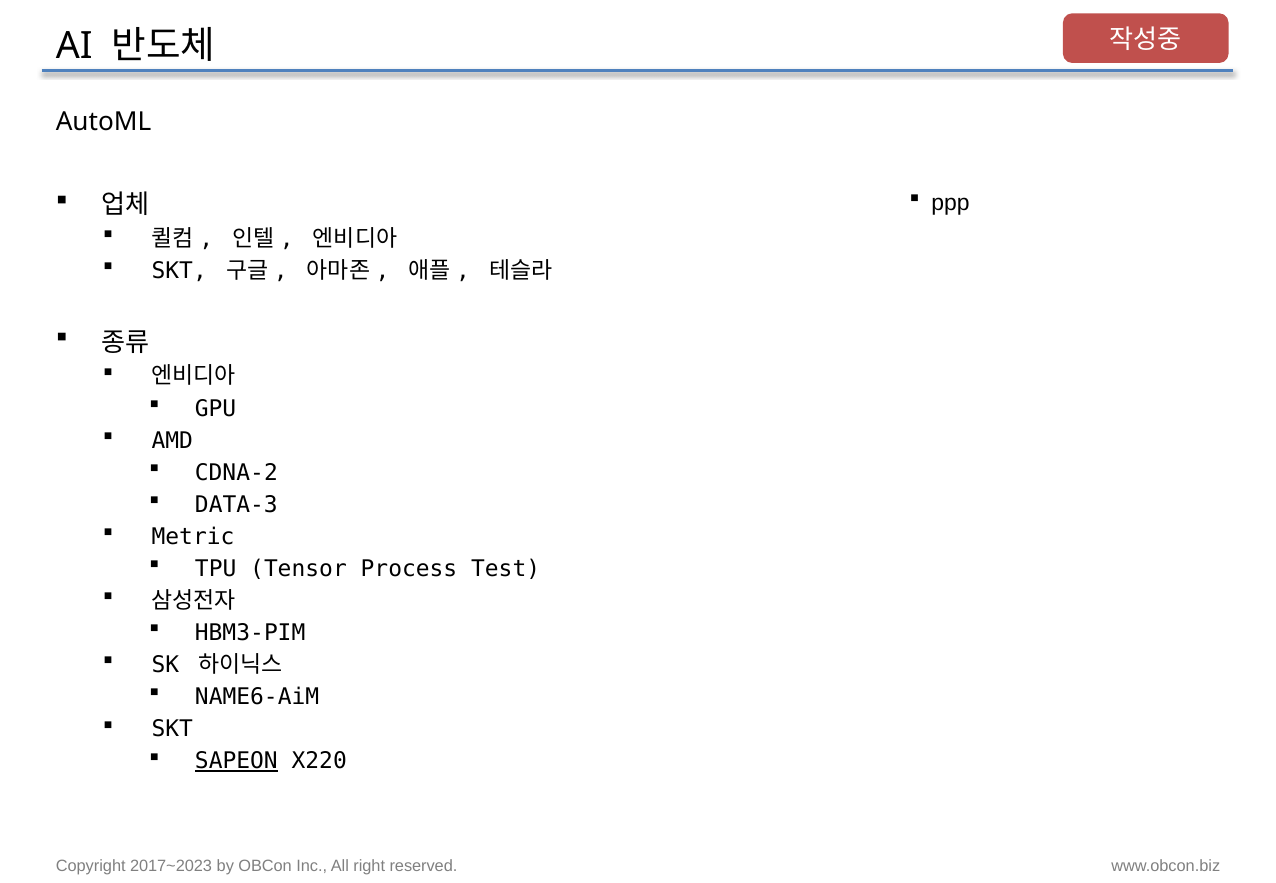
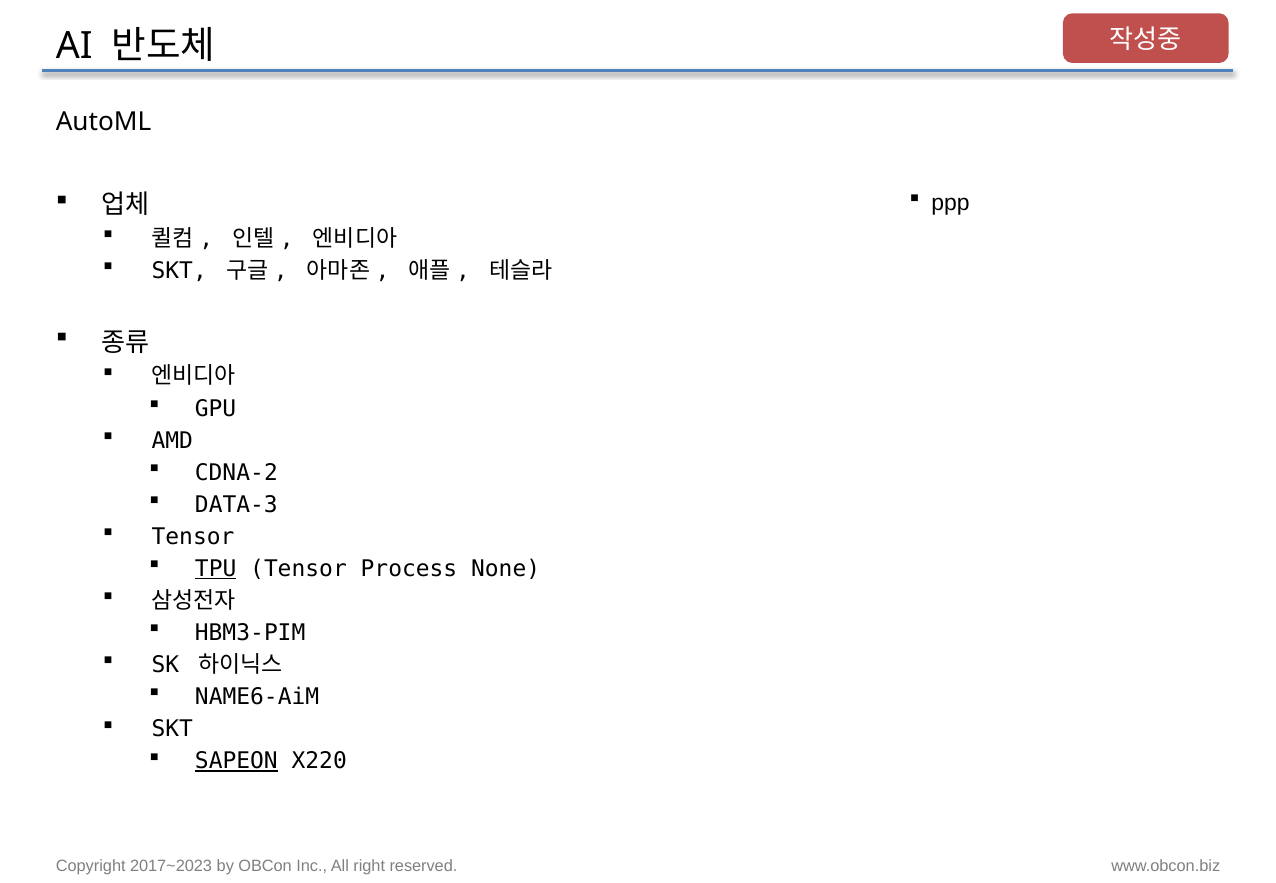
Metric: Metric -> Tensor (193, 537)
TPU underline: none -> present (216, 569)
Test: Test -> None (506, 569)
